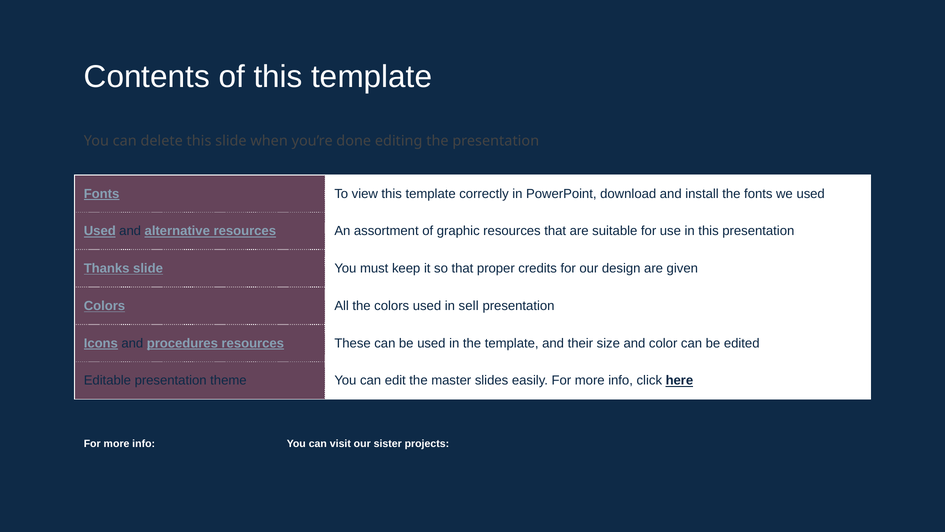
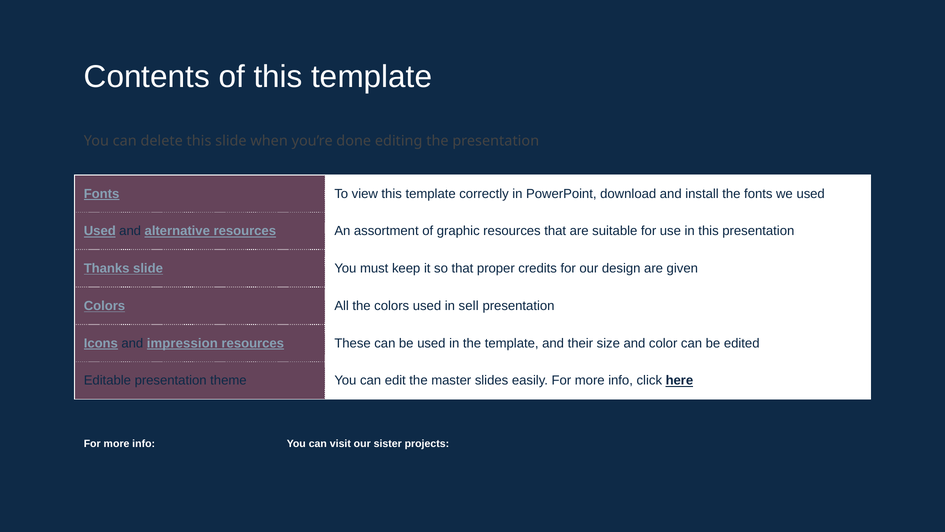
procedures: procedures -> impression (182, 343)
